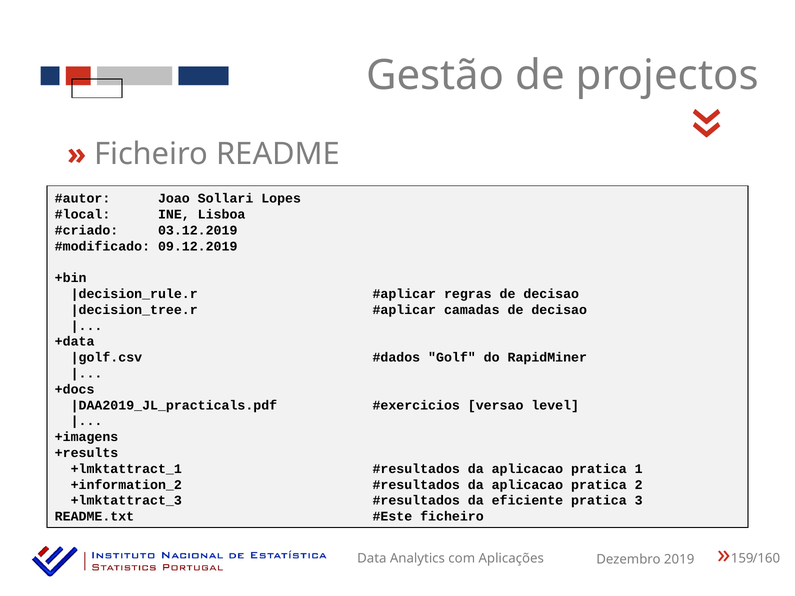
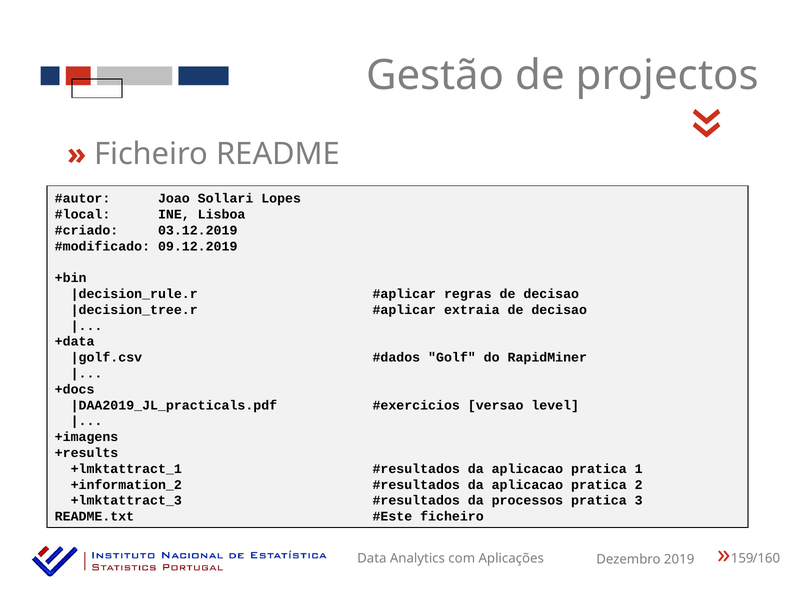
camadas: camadas -> extraia (472, 310)
eficiente: eficiente -> processos (527, 501)
